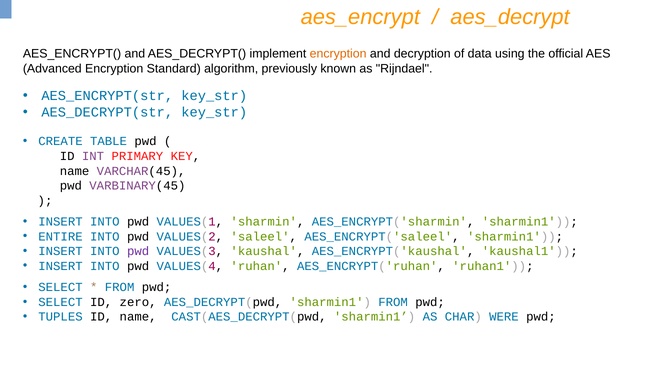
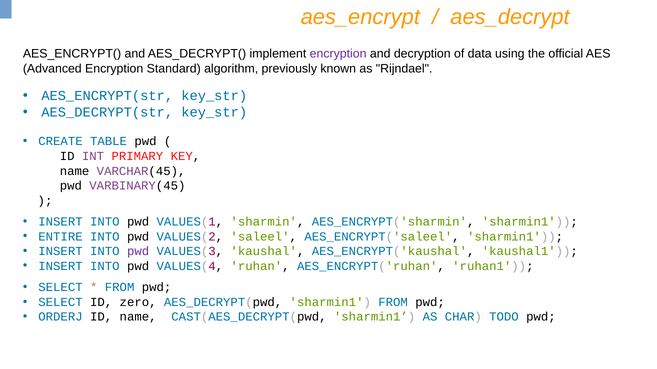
encryption colour: orange -> purple (338, 54)
TUPLES: TUPLES -> ORDERJ (60, 317)
WERE: WERE -> TODO (504, 317)
